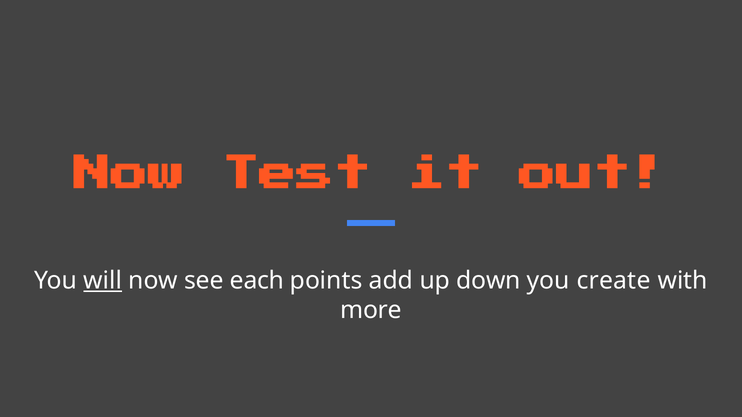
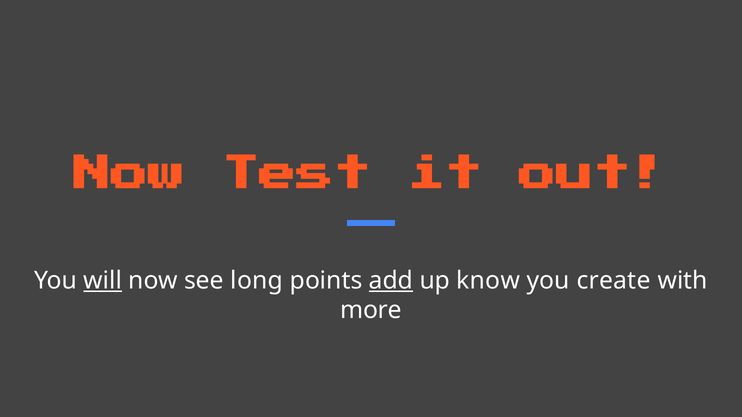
each: each -> long (257, 281)
add underline: none -> present (391, 281)
down: down -> know (488, 281)
